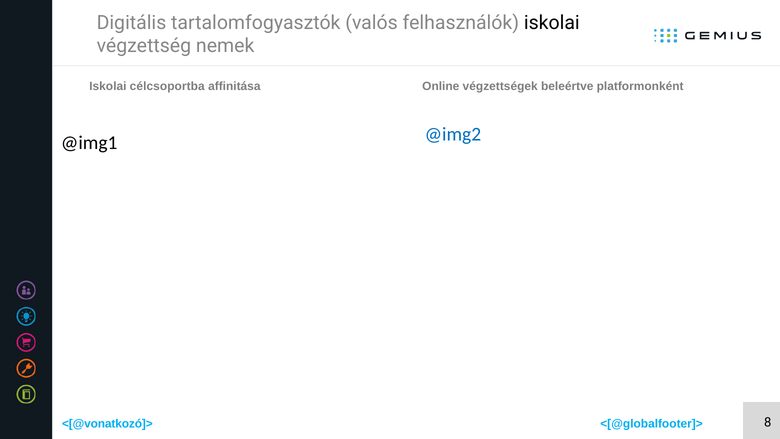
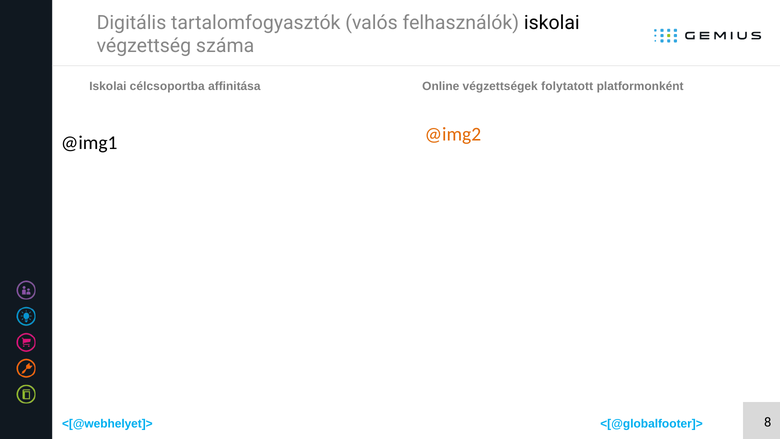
nemek: nemek -> száma (225, 46)
beleértve: beleértve -> folytatott (567, 86)
@img2 colour: blue -> orange (453, 134)
<[@vonatkozó]>: <[@vonatkozó]> -> <[@webhelyet]> (107, 424)
